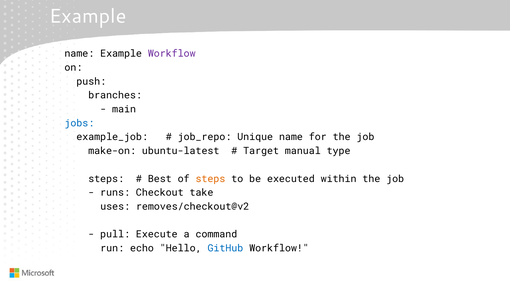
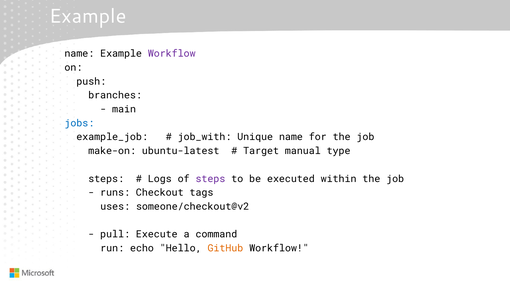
job_repo: job_repo -> job_with (205, 137)
Best: Best -> Logs (160, 179)
steps colour: orange -> purple (210, 179)
take: take -> tags (201, 193)
removes/checkout@v2: removes/checkout@v2 -> someone/checkout@v2 (193, 206)
GitHub colour: blue -> orange (225, 248)
